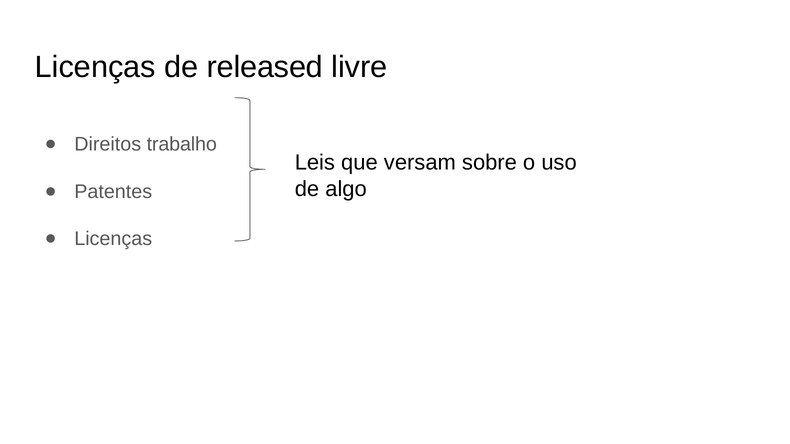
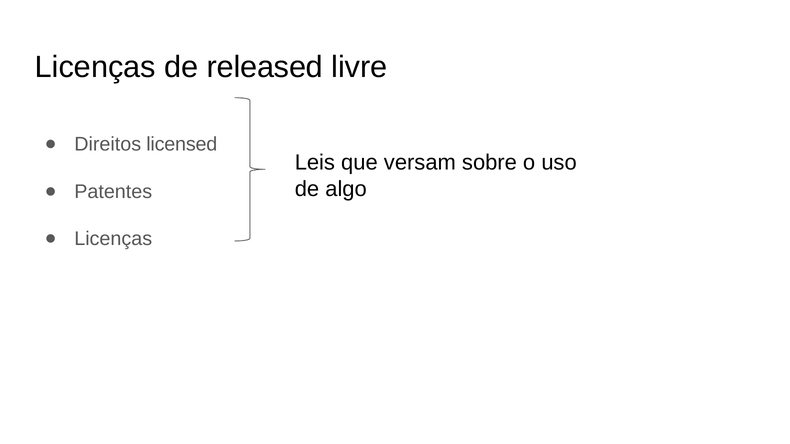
trabalho: trabalho -> licensed (182, 144)
